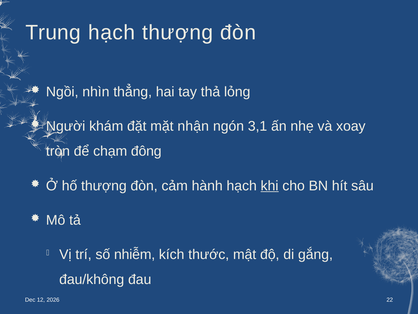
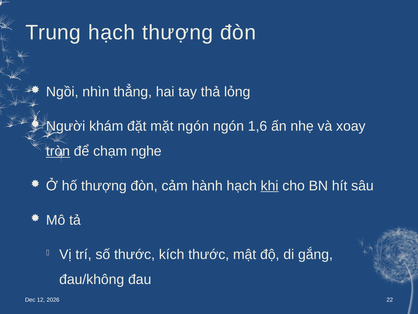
mặt nhận: nhận -> ngón (193, 126)
3,1: 3,1 -> 1,6 (258, 126)
tròn underline: none -> present (58, 151)
đông: đông -> nghe (146, 151)
số nhiễm: nhiễm -> thước (135, 254)
